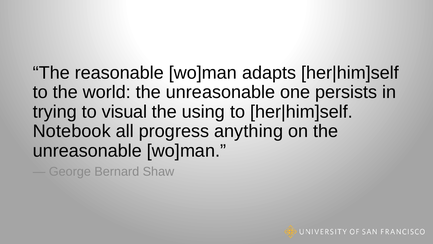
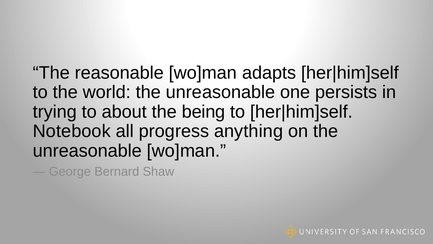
visual: visual -> about (124, 112)
using: using -> being (204, 112)
